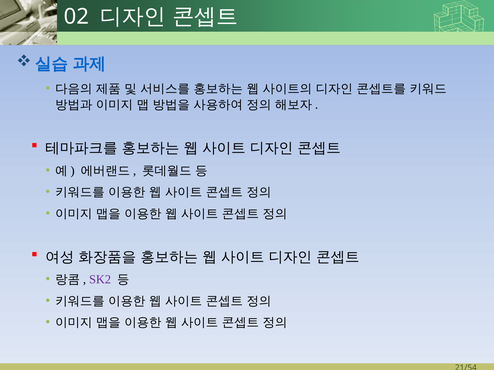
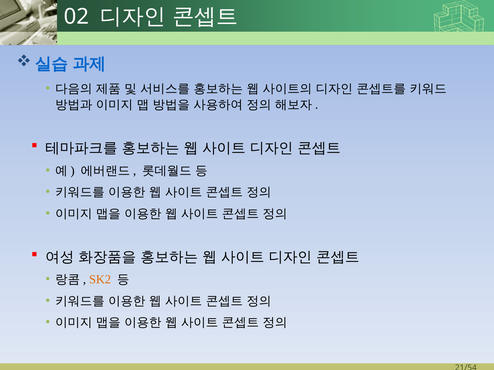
SK2 colour: purple -> orange (100, 280)
